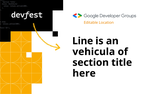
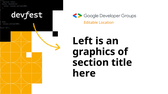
Line: Line -> Left (83, 41)
vehicula: vehicula -> graphics (94, 52)
